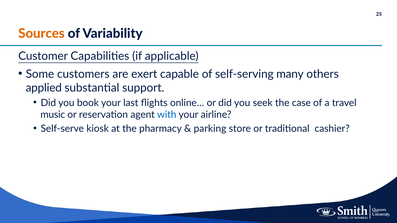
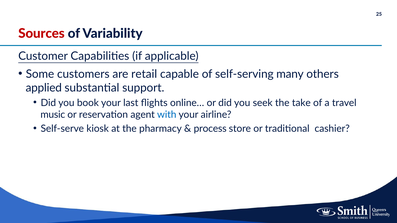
Sources colour: orange -> red (42, 33)
exert: exert -> retail (144, 74)
case: case -> take (301, 103)
parking: parking -> process (210, 129)
